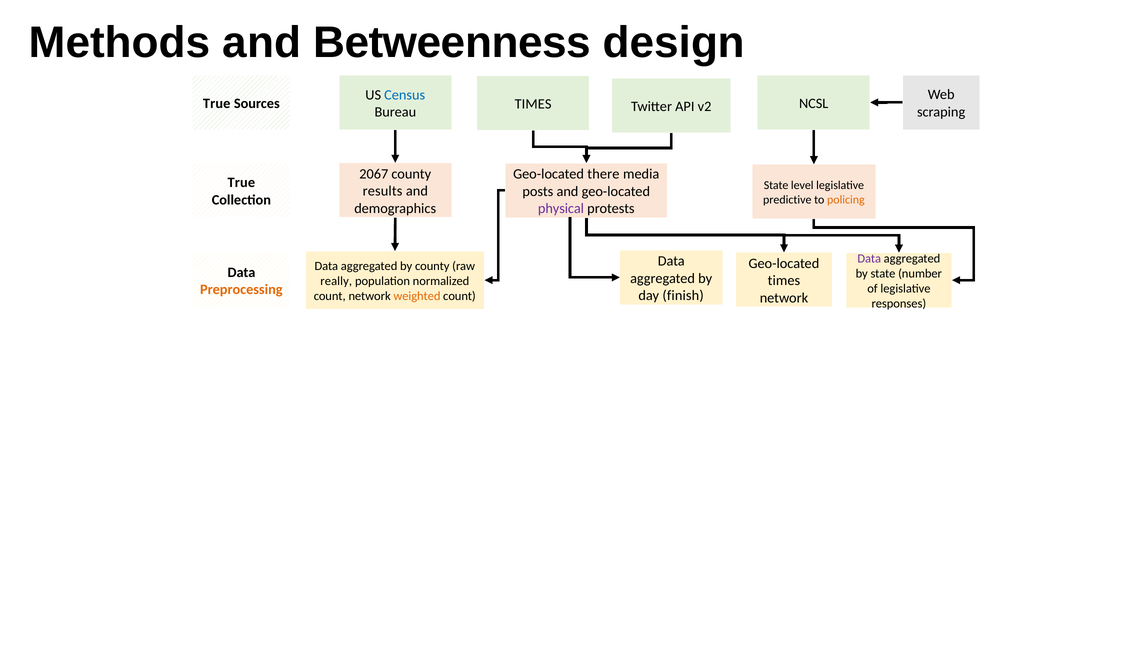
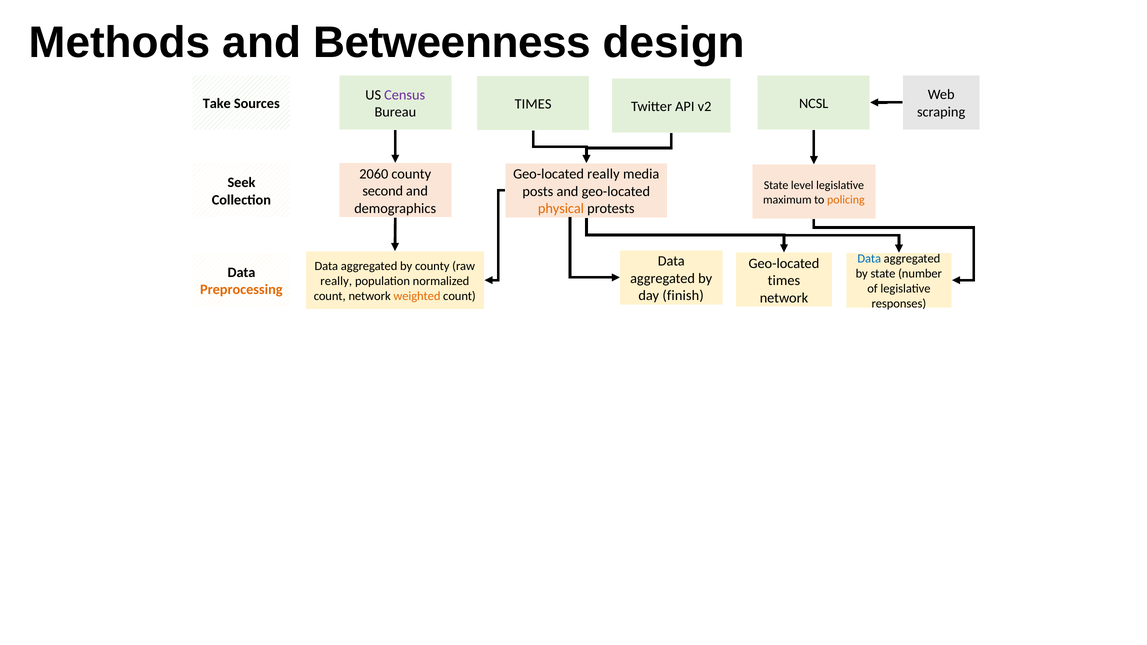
Census colour: blue -> purple (405, 95)
True: True -> Take (217, 104)
2067: 2067 -> 2060 (374, 174)
Geo-located there: there -> really (603, 174)
True: True -> Seek (241, 183)
results: results -> second (383, 191)
predictive: predictive -> maximum (787, 200)
physical colour: purple -> orange (561, 209)
Data colour: purple -> blue (869, 259)
